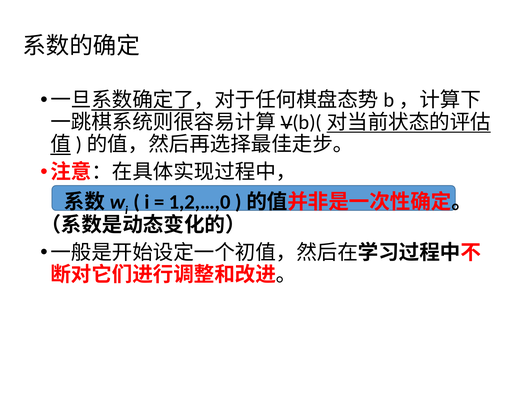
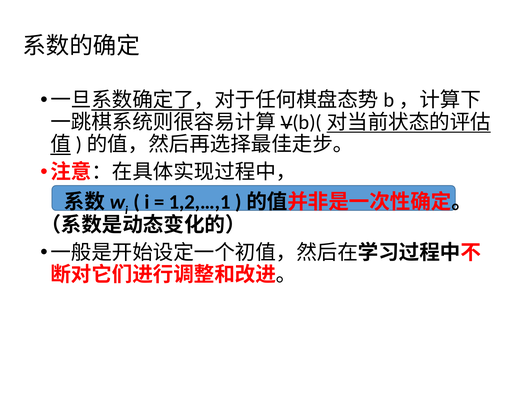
1,2,…,0: 1,2,…,0 -> 1,2,…,1 (200, 202)
